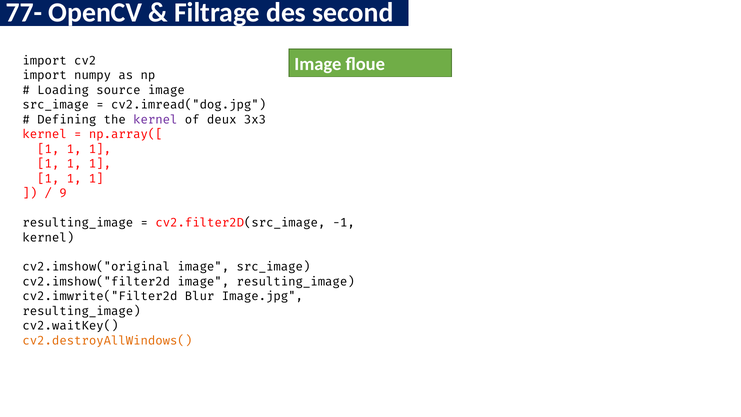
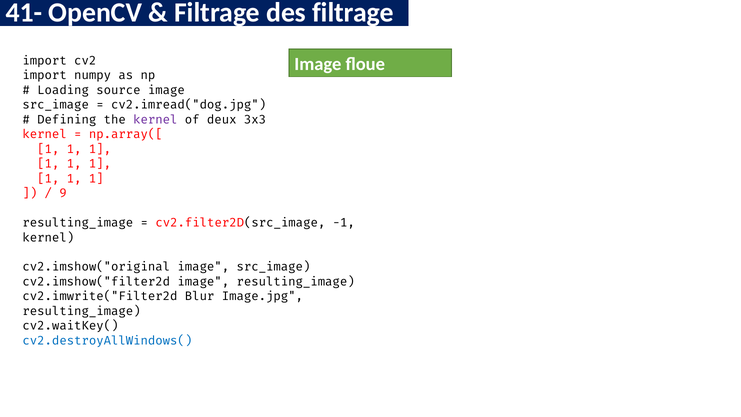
77-: 77- -> 41- (24, 13)
des second: second -> filtrage (353, 13)
cv2.destroyAllWindows( colour: orange -> blue (107, 340)
